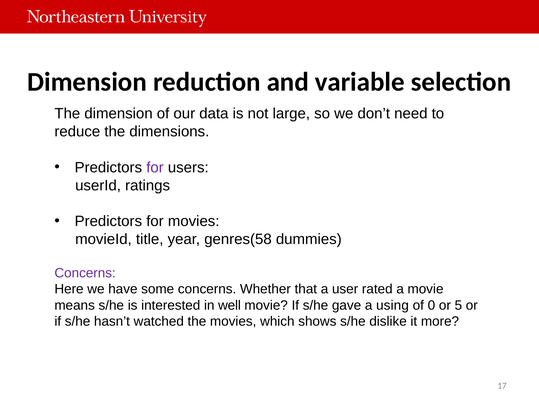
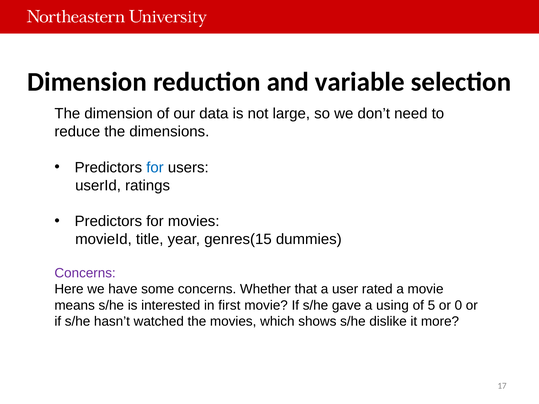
for colour: purple -> blue (155, 168)
genres(58: genres(58 -> genres(15 (238, 239)
well: well -> first (229, 306)
0: 0 -> 5 (431, 306)
5: 5 -> 0 (458, 306)
